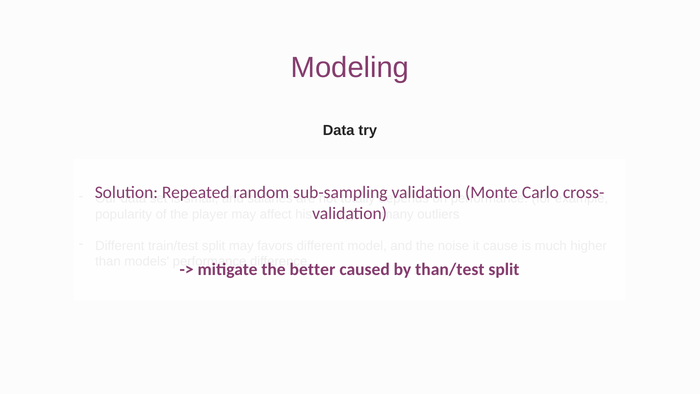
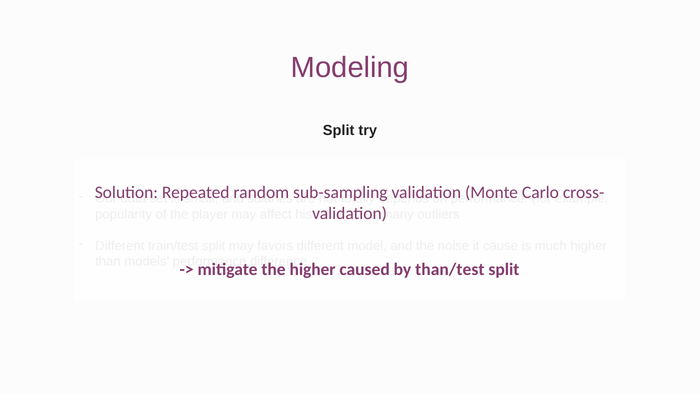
Data: Data -> Split (339, 130)
better: better -> higher (313, 269)
